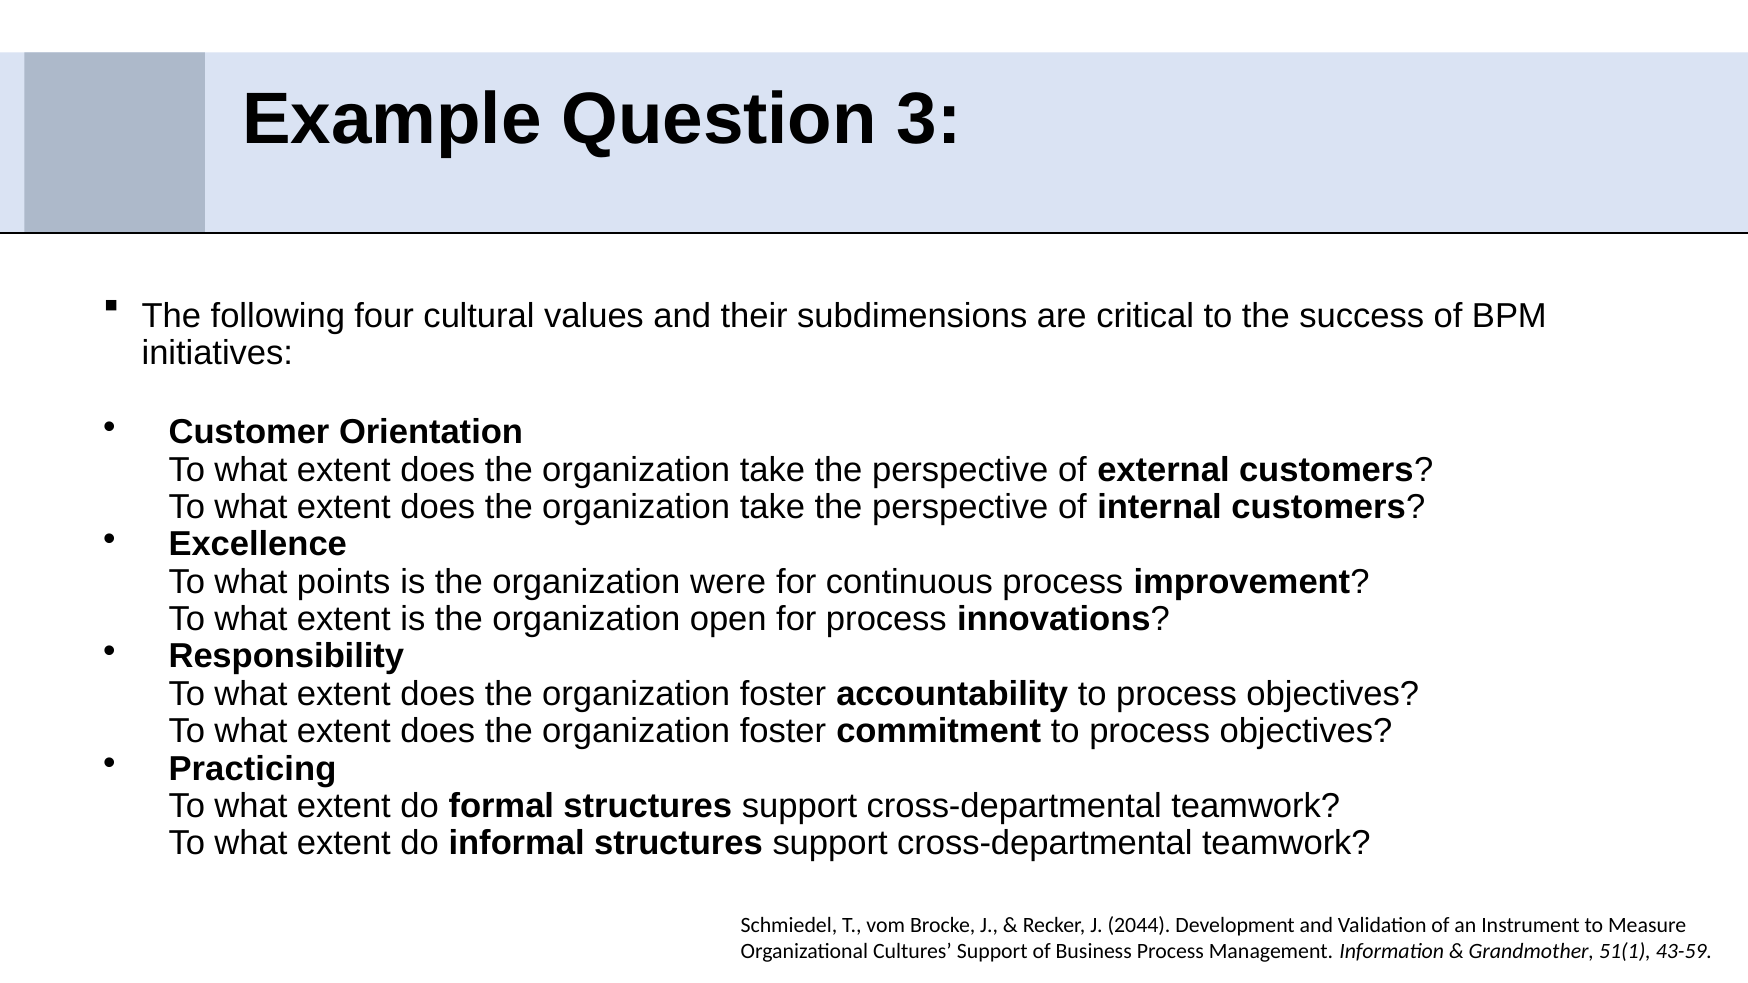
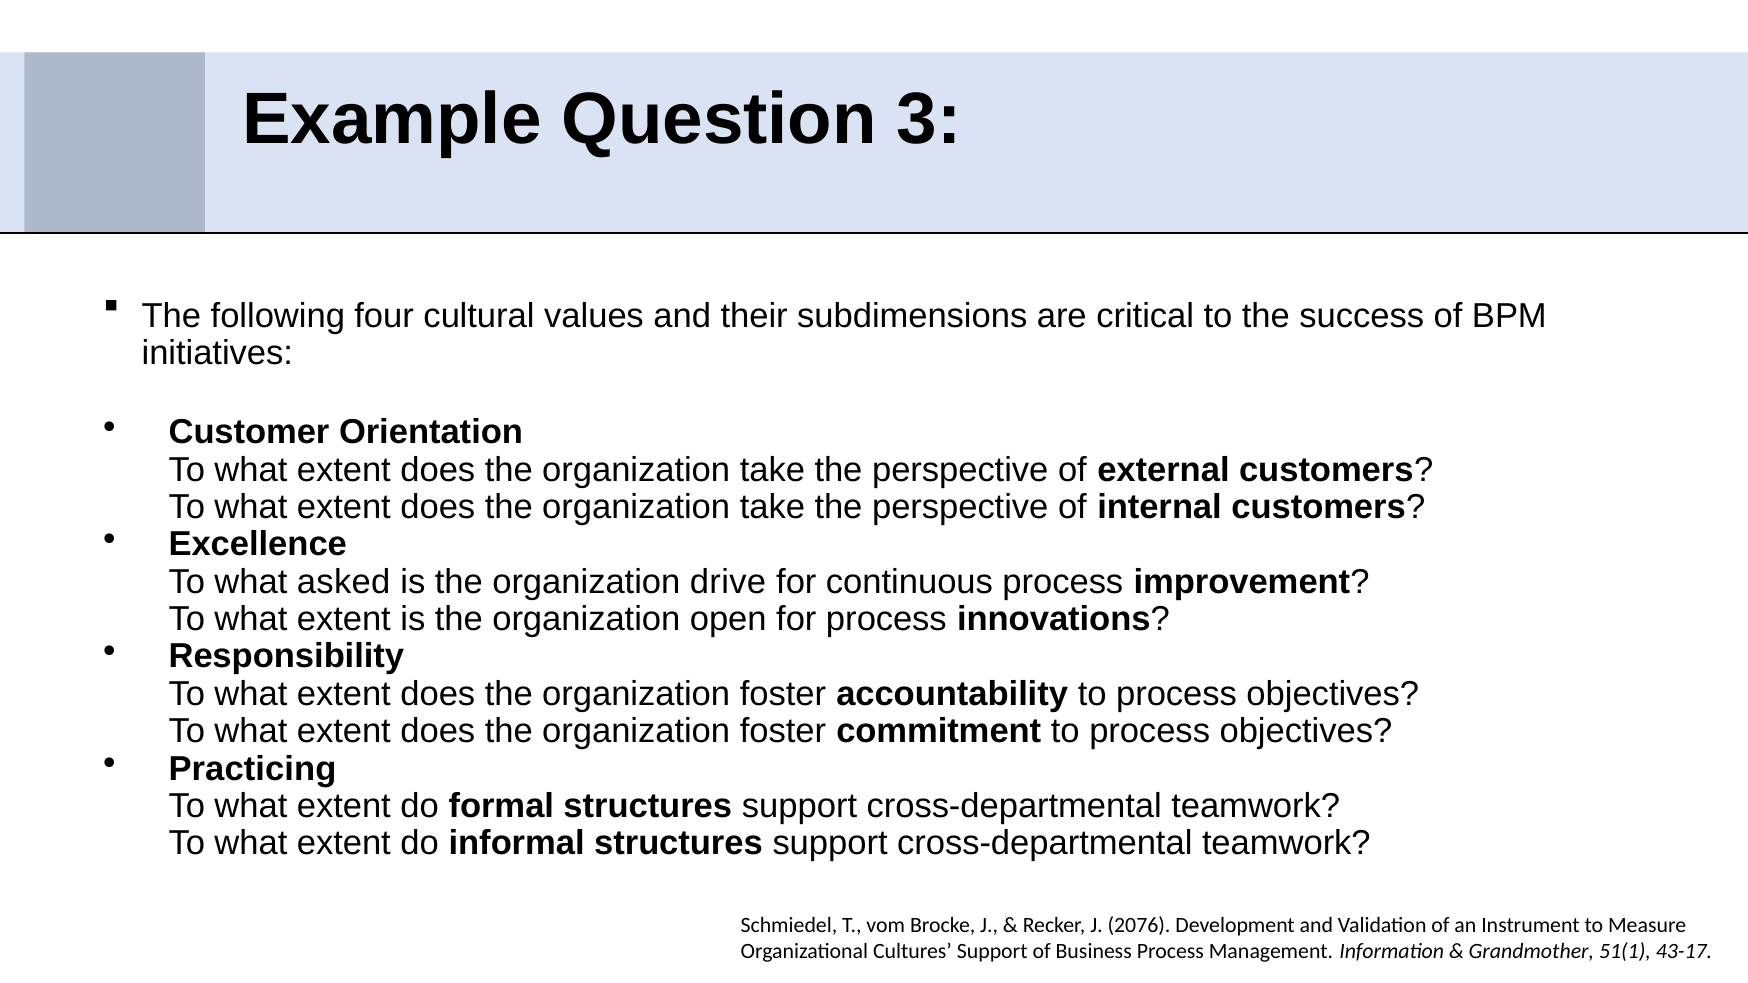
points: points -> asked (344, 582)
were: were -> drive (728, 582)
2044: 2044 -> 2076 (1139, 926)
43-59: 43-59 -> 43-17 (1684, 952)
